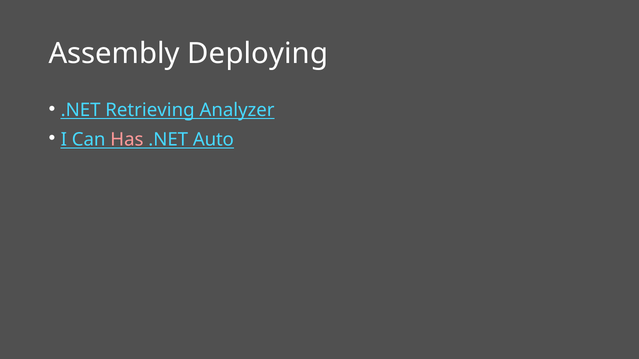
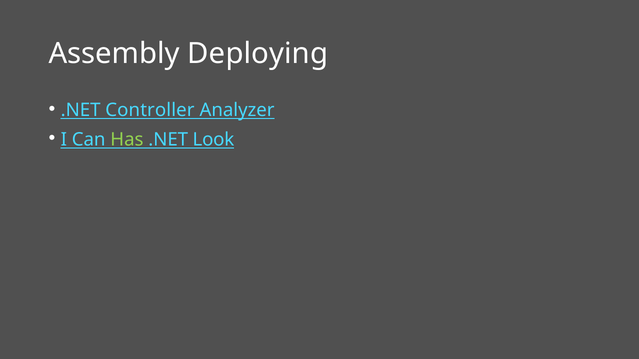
Retrieving: Retrieving -> Controller (150, 110)
Has colour: pink -> light green (127, 140)
Auto: Auto -> Look (213, 140)
